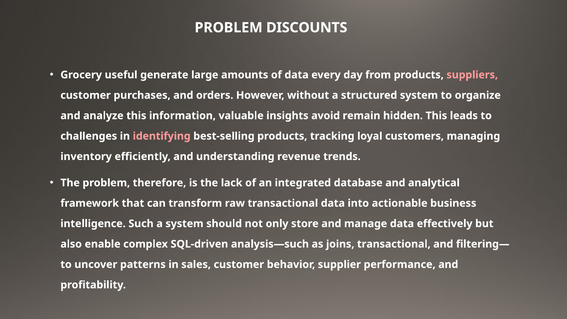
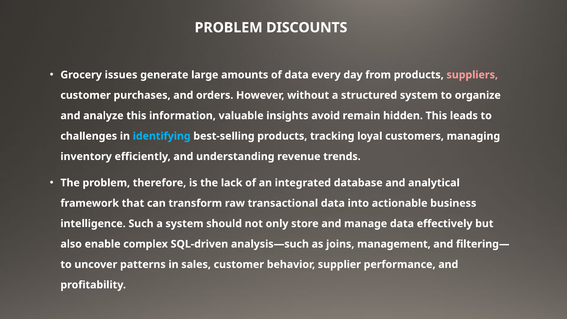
useful: useful -> issues (121, 75)
identifying colour: pink -> light blue (162, 136)
joins transactional: transactional -> management (394, 244)
